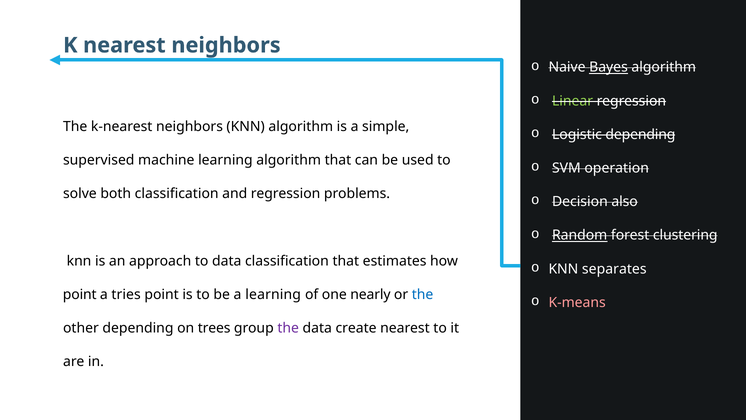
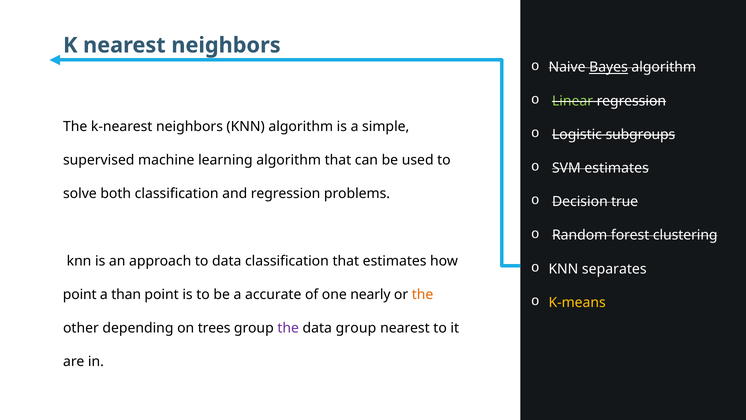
Logistic depending: depending -> subgroups (640, 134)
SVM operation: operation -> estimates (617, 168)
also: also -> true (625, 202)
Random underline: present -> none (580, 235)
tries: tries -> than (126, 294)
a learning: learning -> accurate (273, 294)
the colour: blue -> orange (423, 294)
K-means colour: pink -> yellow (577, 302)
data create: create -> group (356, 328)
